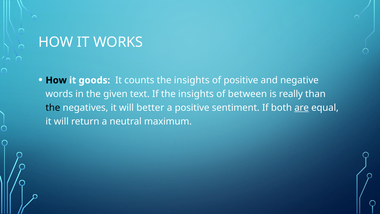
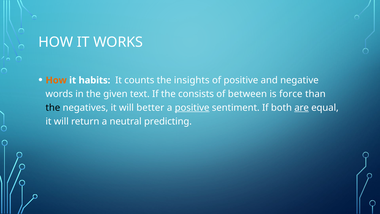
How colour: black -> orange (56, 80)
goods: goods -> habits (94, 80)
If the insights: insights -> consists (196, 94)
really: really -> force (291, 94)
positive underline: none -> present (192, 108)
maximum: maximum -> predicting (168, 121)
